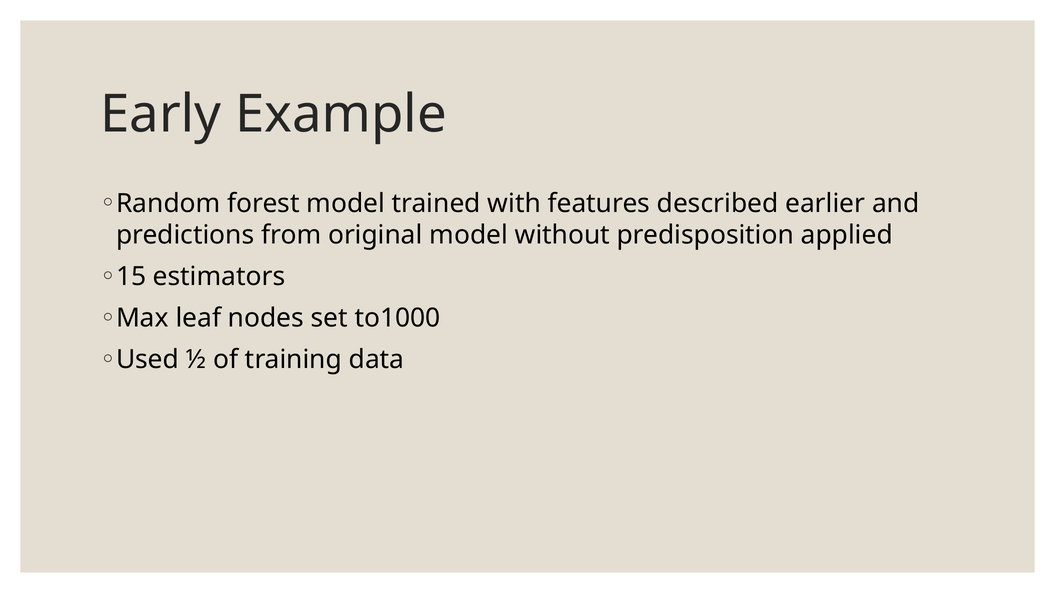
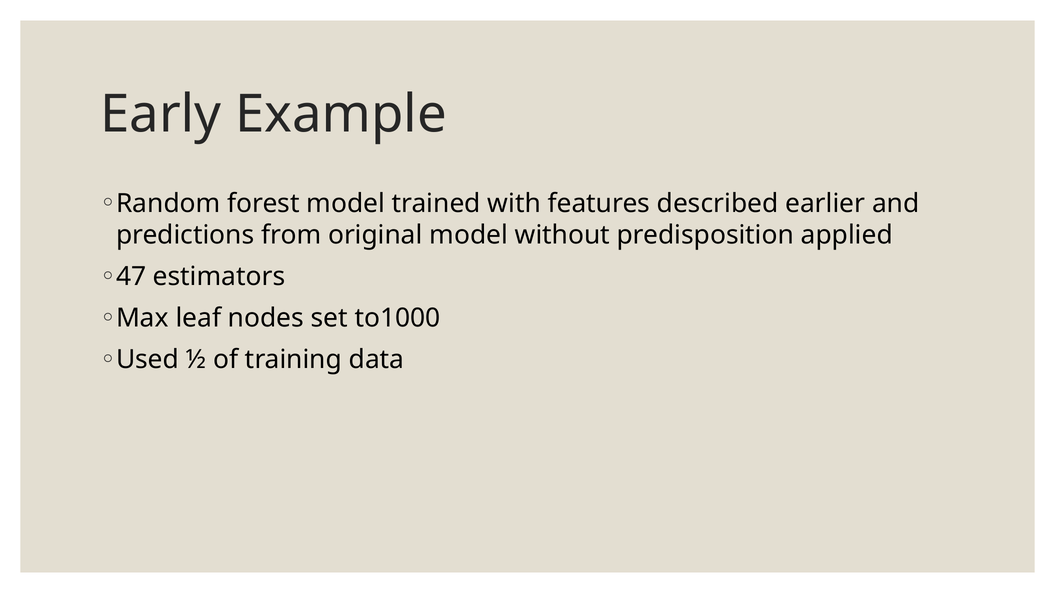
15: 15 -> 47 (131, 277)
